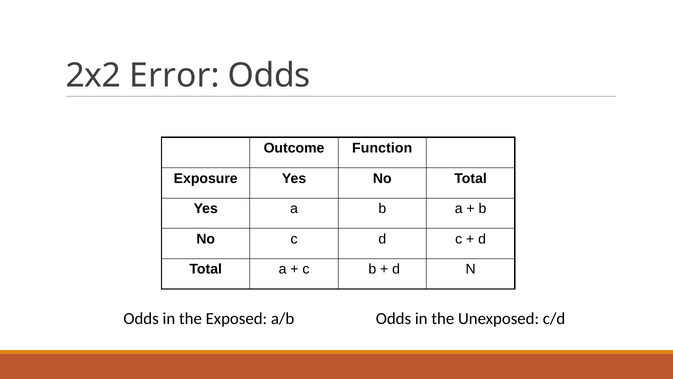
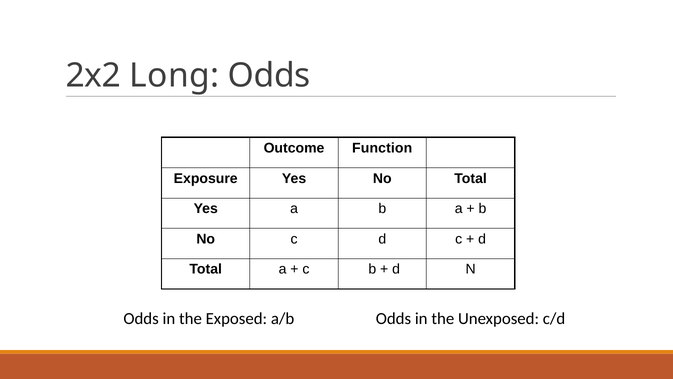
Error: Error -> Long (174, 75)
